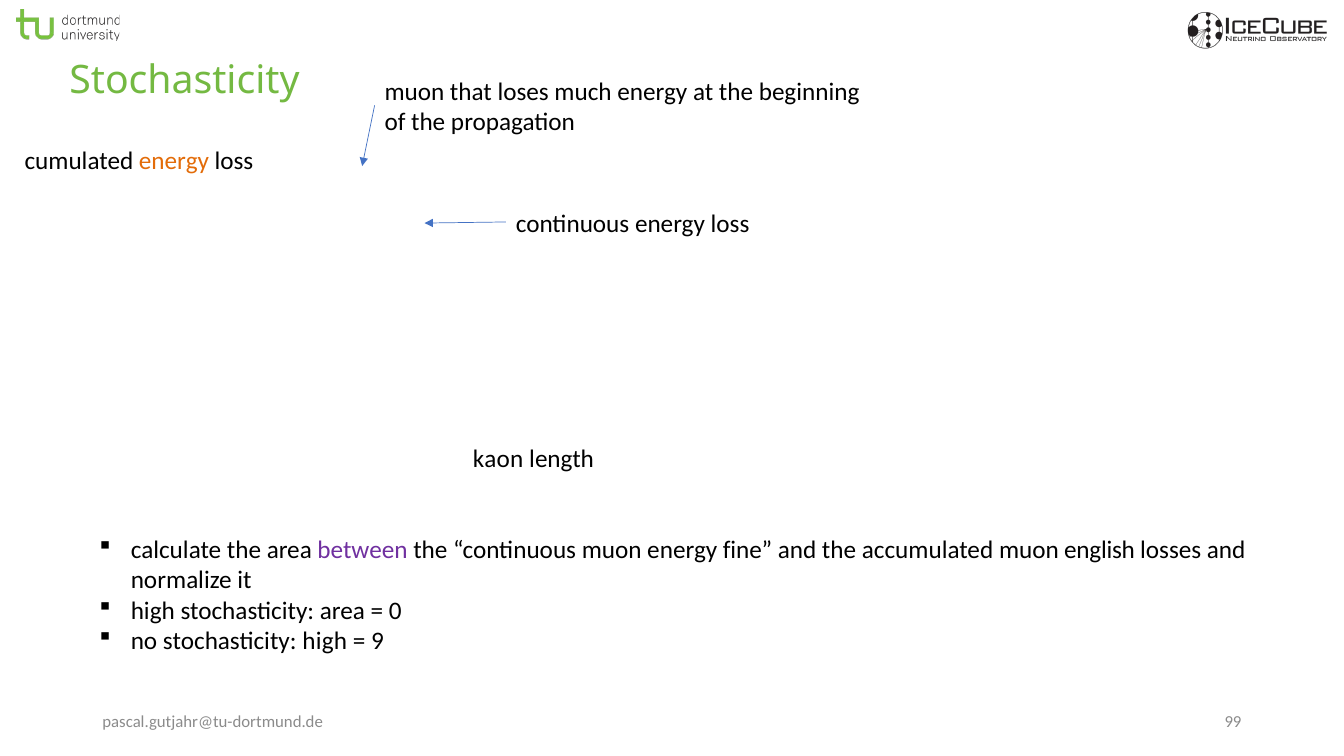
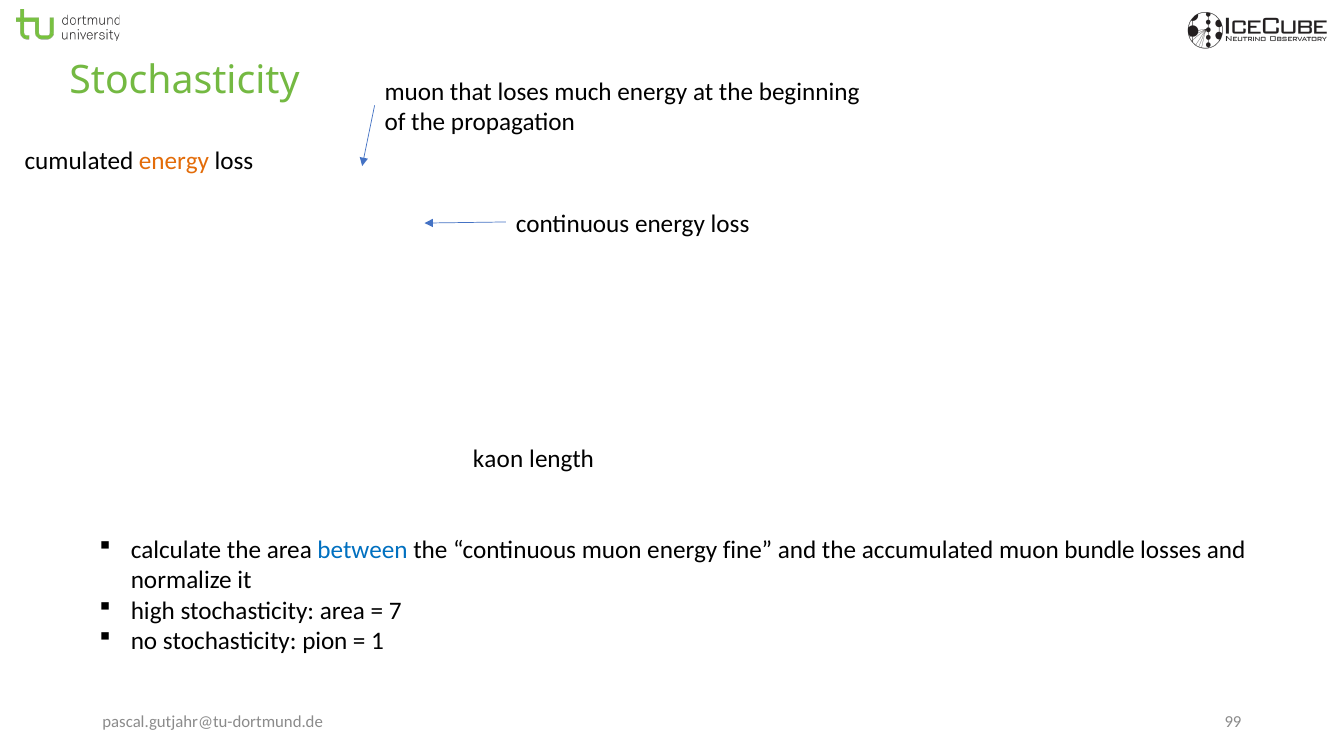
between colour: purple -> blue (363, 550)
english: english -> bundle (1100, 550)
0: 0 -> 7 (395, 611)
stochasticity high: high -> pion (325, 641)
9: 9 -> 1 (378, 641)
